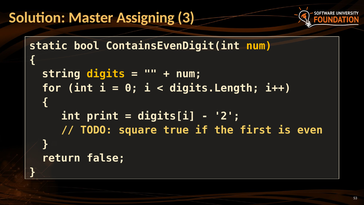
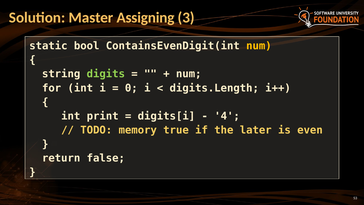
digits colour: yellow -> light green (106, 74)
2: 2 -> 4 (227, 116)
square: square -> memory (138, 130)
first: first -> later (256, 130)
